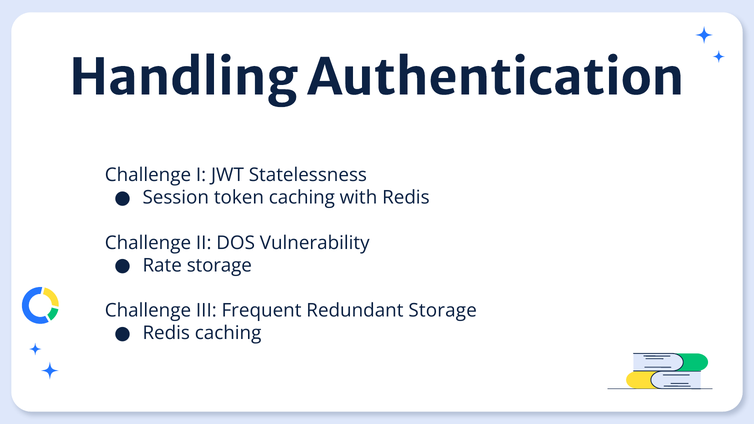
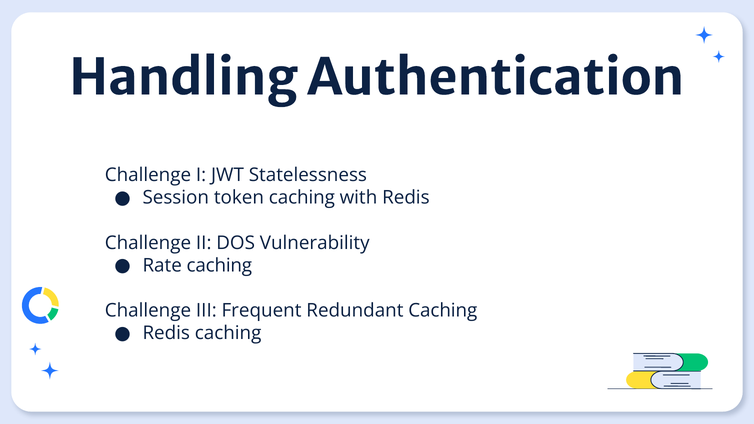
Rate storage: storage -> caching (219, 265)
Redundant Storage: Storage -> Caching (443, 311)
